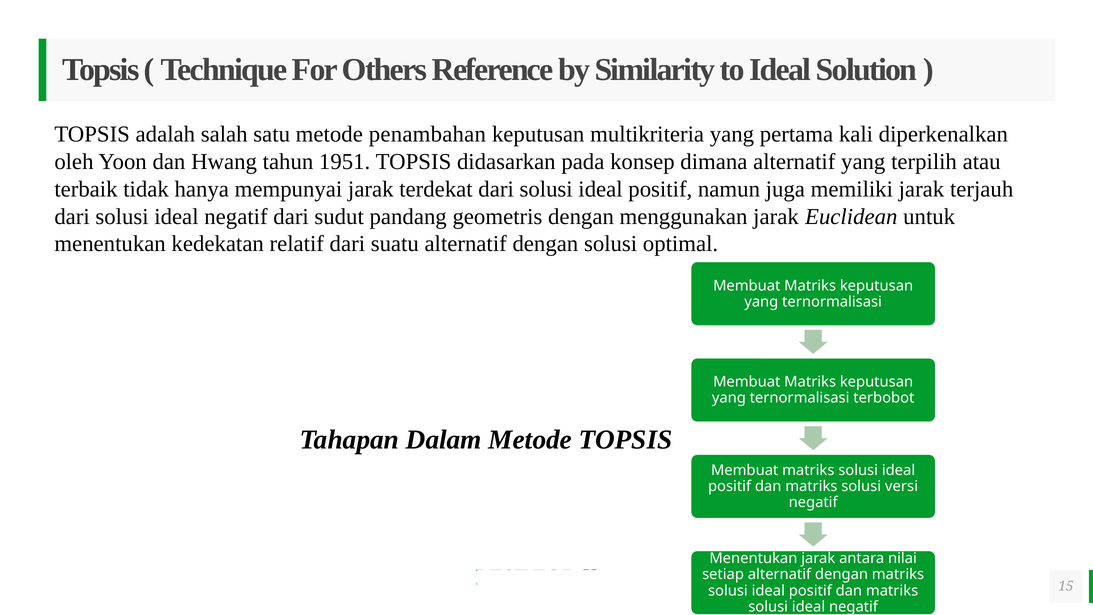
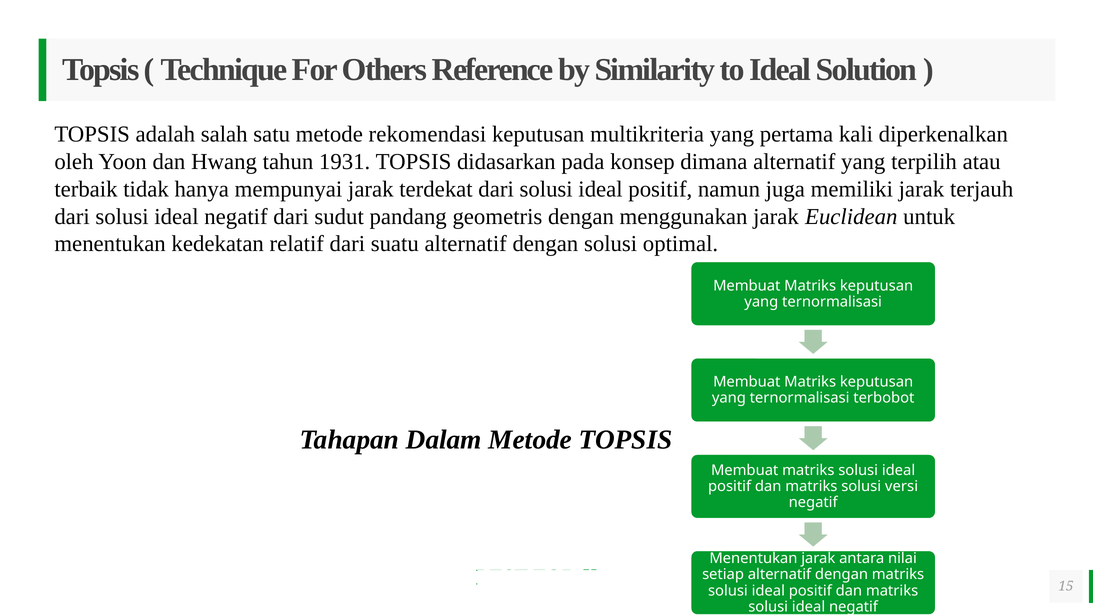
penambahan: penambahan -> rekomendasi (427, 134)
1951: 1951 -> 1931 (345, 162)
